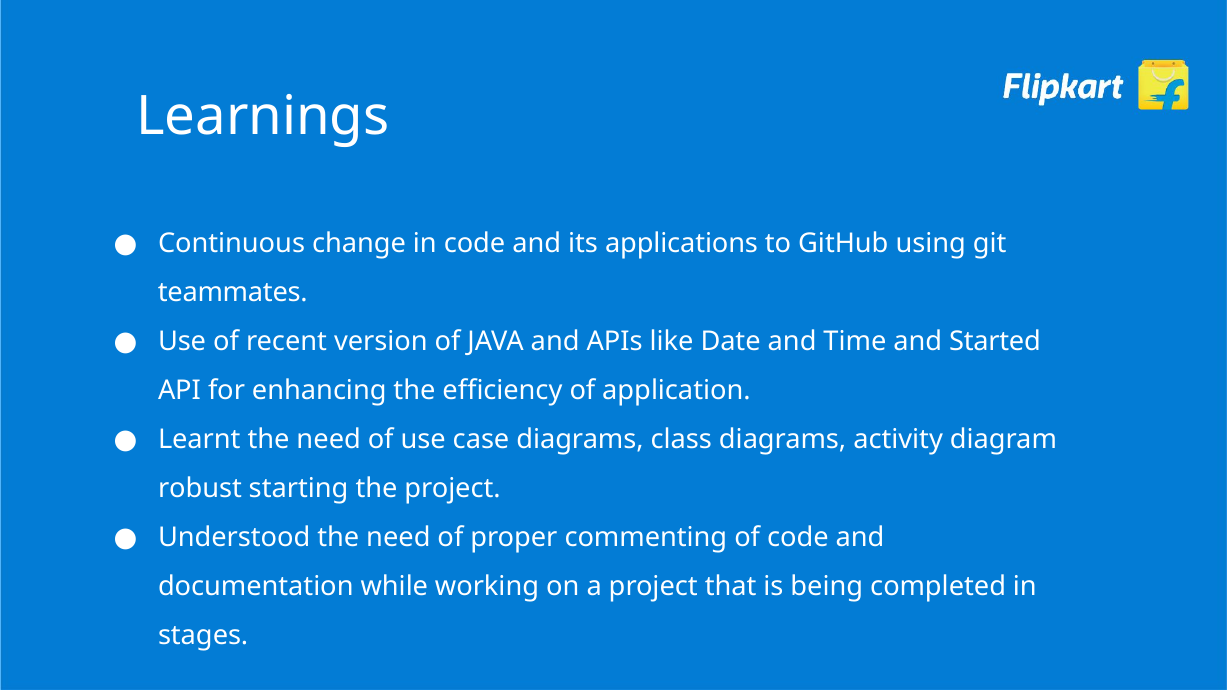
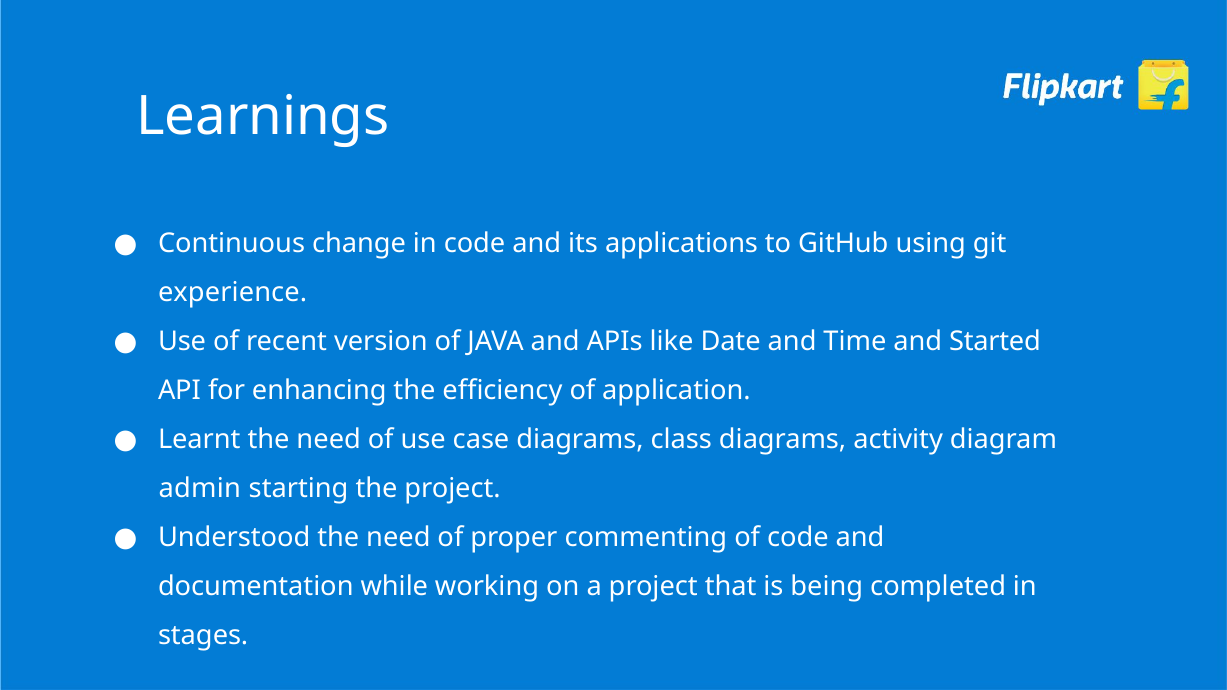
teammates: teammates -> experience (233, 293)
robust: robust -> admin (200, 489)
